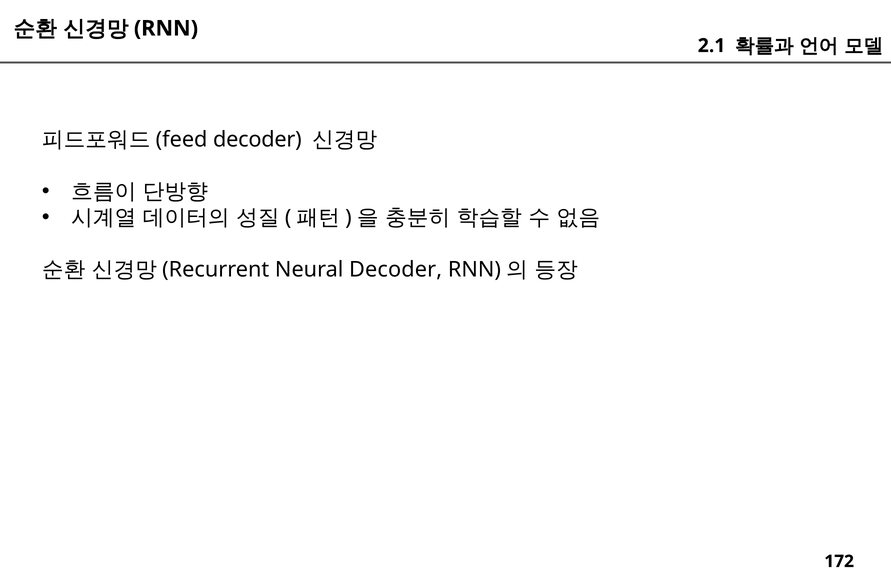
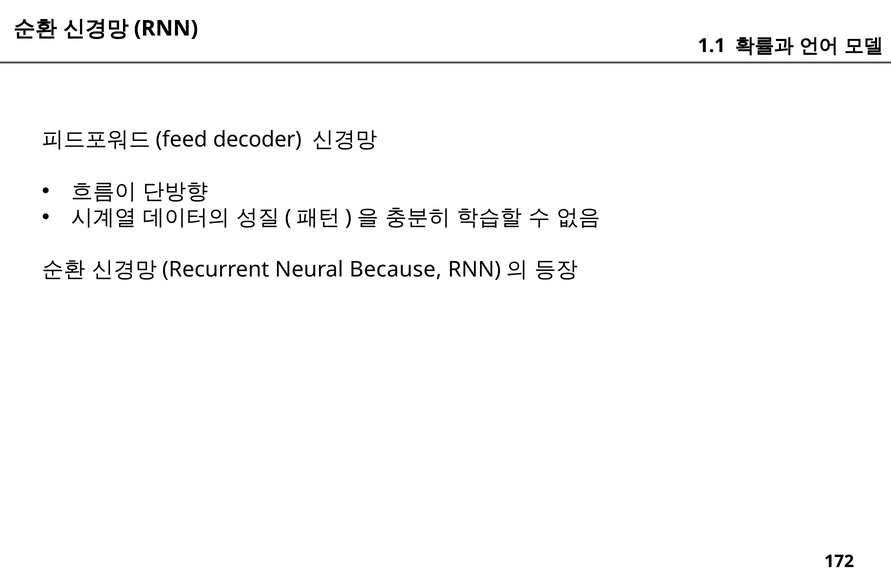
2.1: 2.1 -> 1.1 (712, 46)
Neural Decoder: Decoder -> Because (396, 270)
